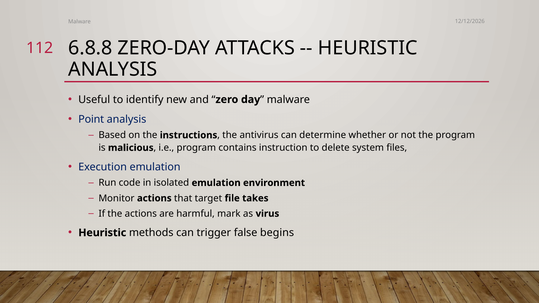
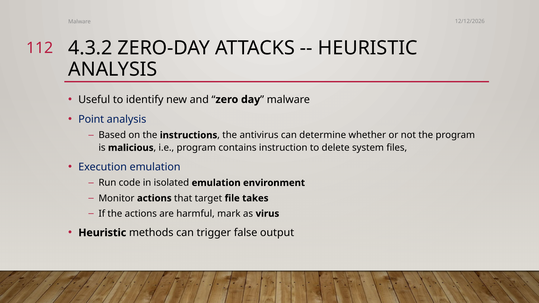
6.8.8: 6.8.8 -> 4.3.2 (90, 48)
begins: begins -> output (277, 233)
